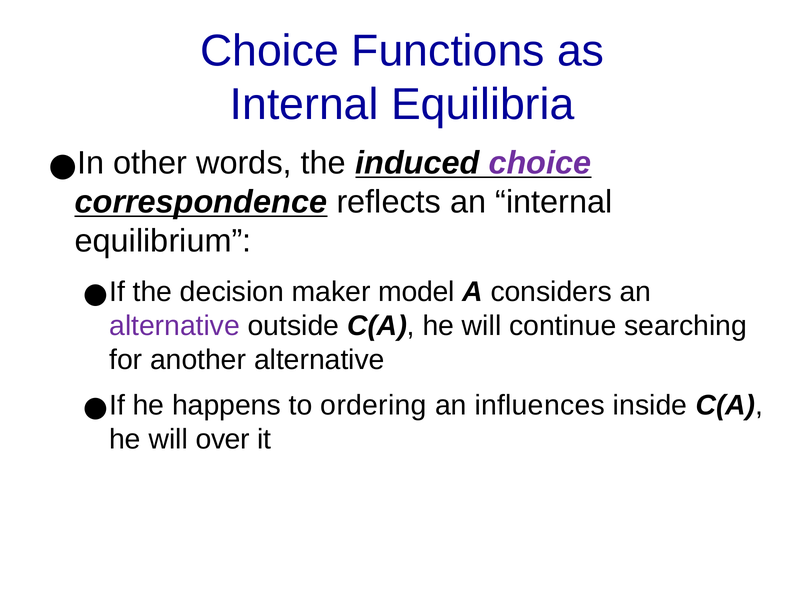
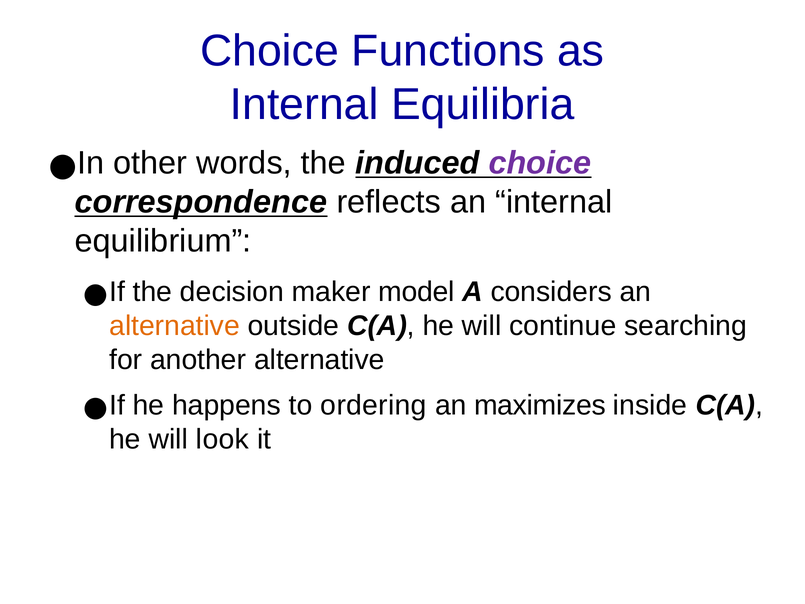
alternative colour: purple -> orange (175, 326)
influences: influences -> maximizes (540, 405)
over: over -> look (222, 439)
